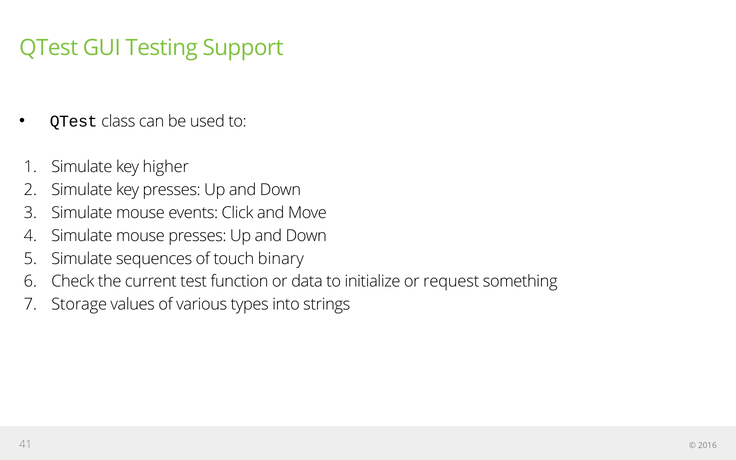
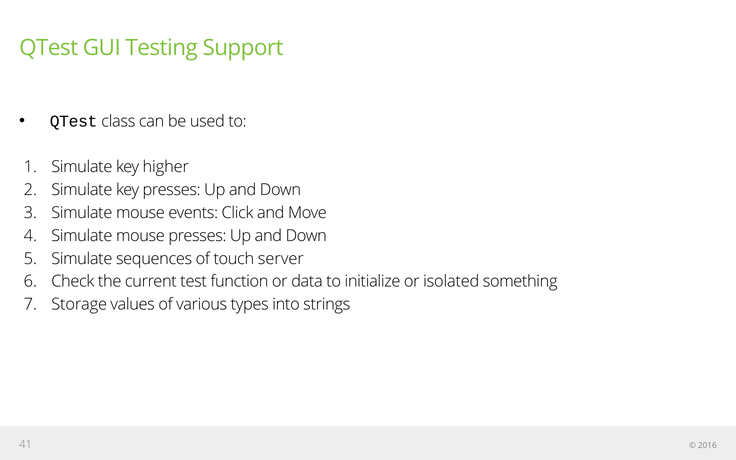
binary: binary -> server (281, 259)
request: request -> isolated (451, 282)
